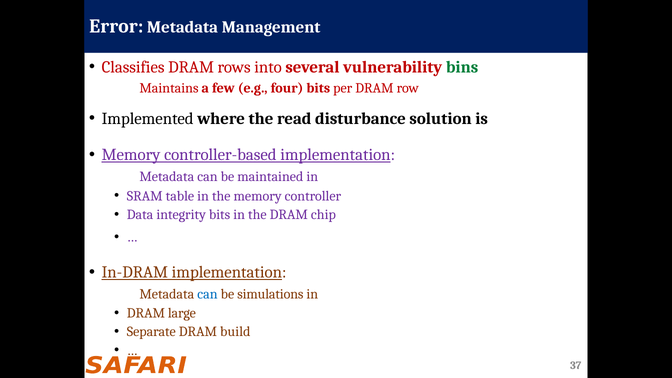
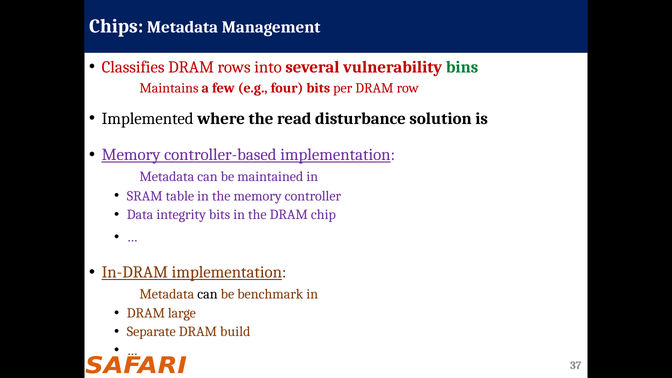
Error: Error -> Chips (116, 26)
can colour: blue -> black (207, 294)
simulations: simulations -> benchmark (270, 294)
